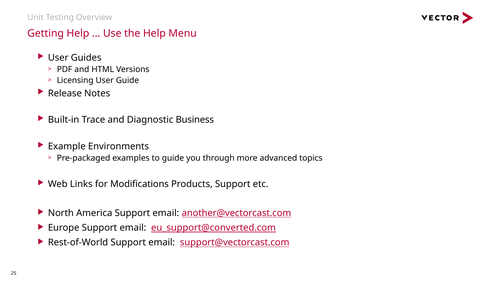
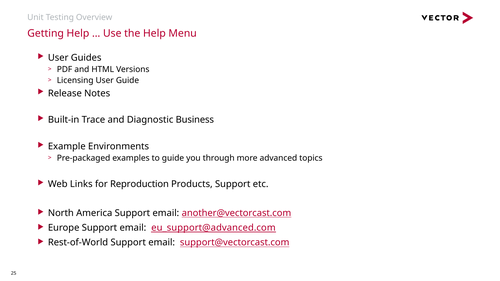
Modifications: Modifications -> Reproduction (139, 184)
eu_support@converted.com: eu_support@converted.com -> eu_support@advanced.com (213, 228)
